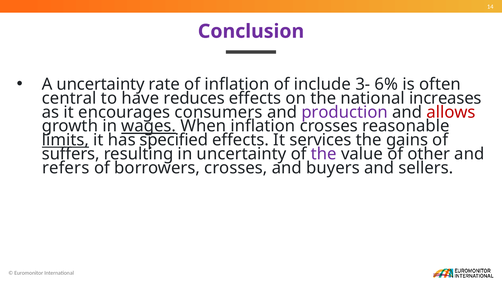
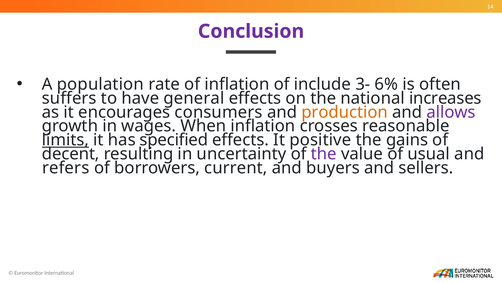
A uncertainty: uncertainty -> population (100, 84)
central: central -> suffers (69, 98)
reduces: reduces -> general (194, 98)
production colour: purple -> orange (345, 112)
allows colour: red -> purple (451, 112)
wages underline: present -> none (149, 126)
services: services -> positive (320, 140)
suffers: suffers -> decent (71, 154)
other: other -> usual (429, 154)
borrowers crosses: crosses -> current (236, 168)
